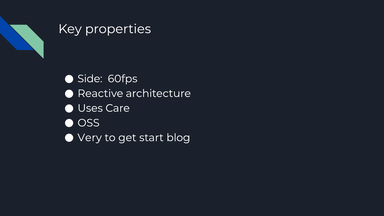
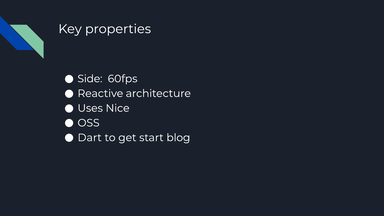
Care: Care -> Nice (118, 108)
Very: Very -> Dart (90, 138)
